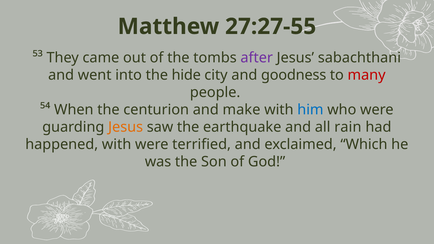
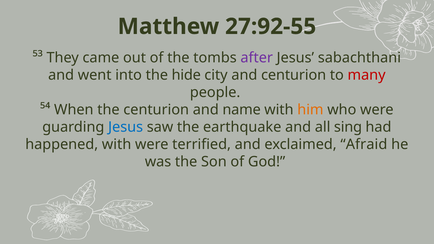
27:27-55: 27:27-55 -> 27:92-55 (271, 27)
and goodness: goodness -> centurion (294, 75)
make: make -> name (242, 110)
him colour: blue -> orange (310, 110)
Jesus colour: orange -> blue (126, 127)
rain: rain -> sing (348, 127)
Which: Which -> Afraid (364, 144)
